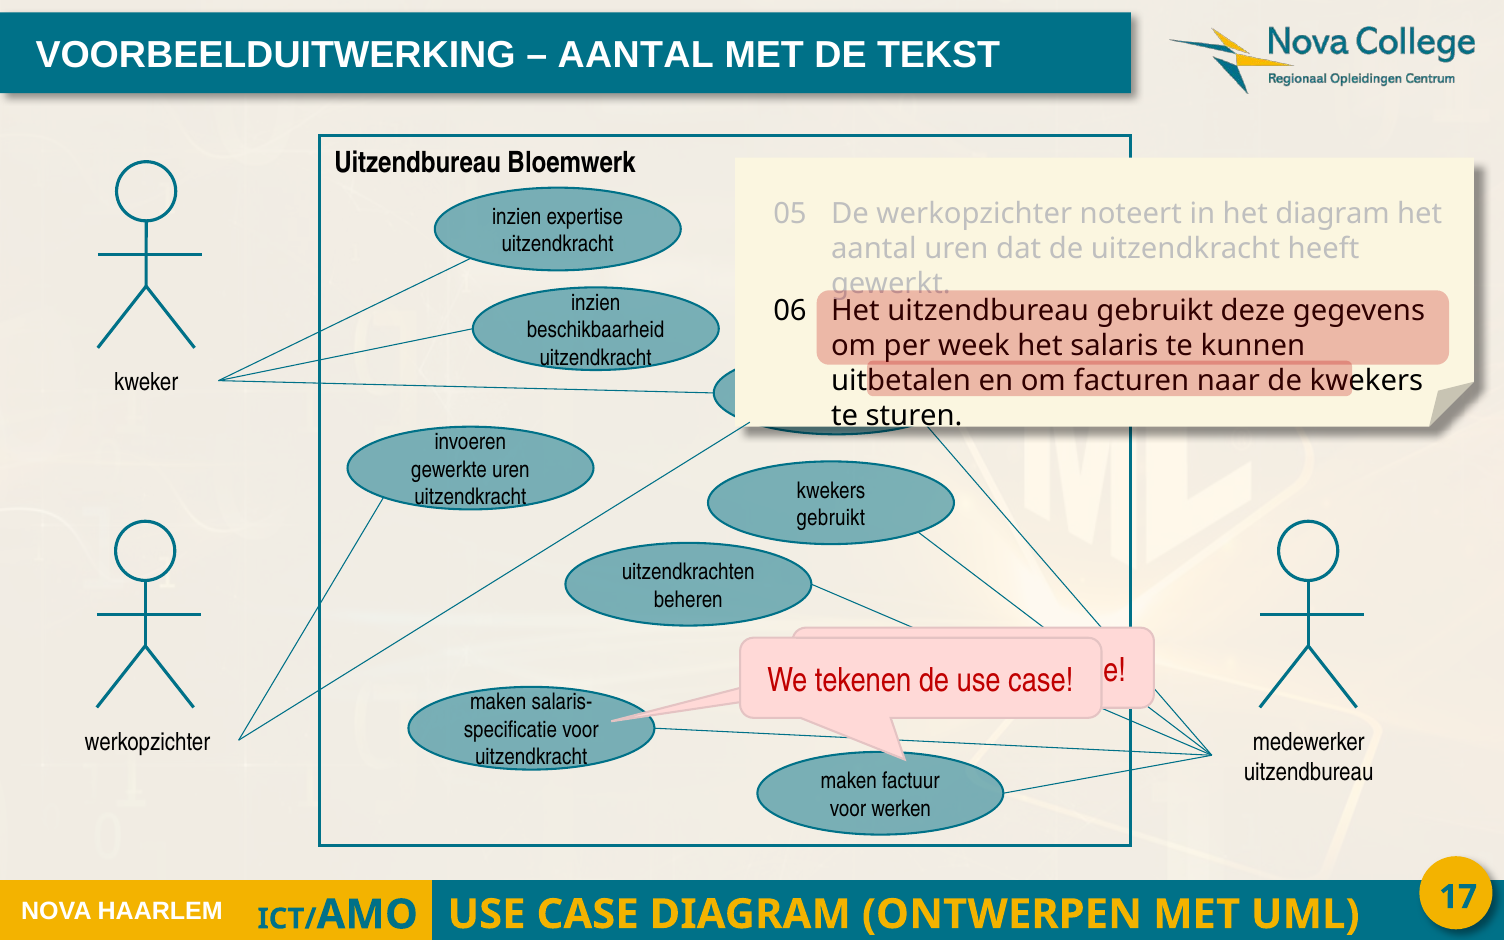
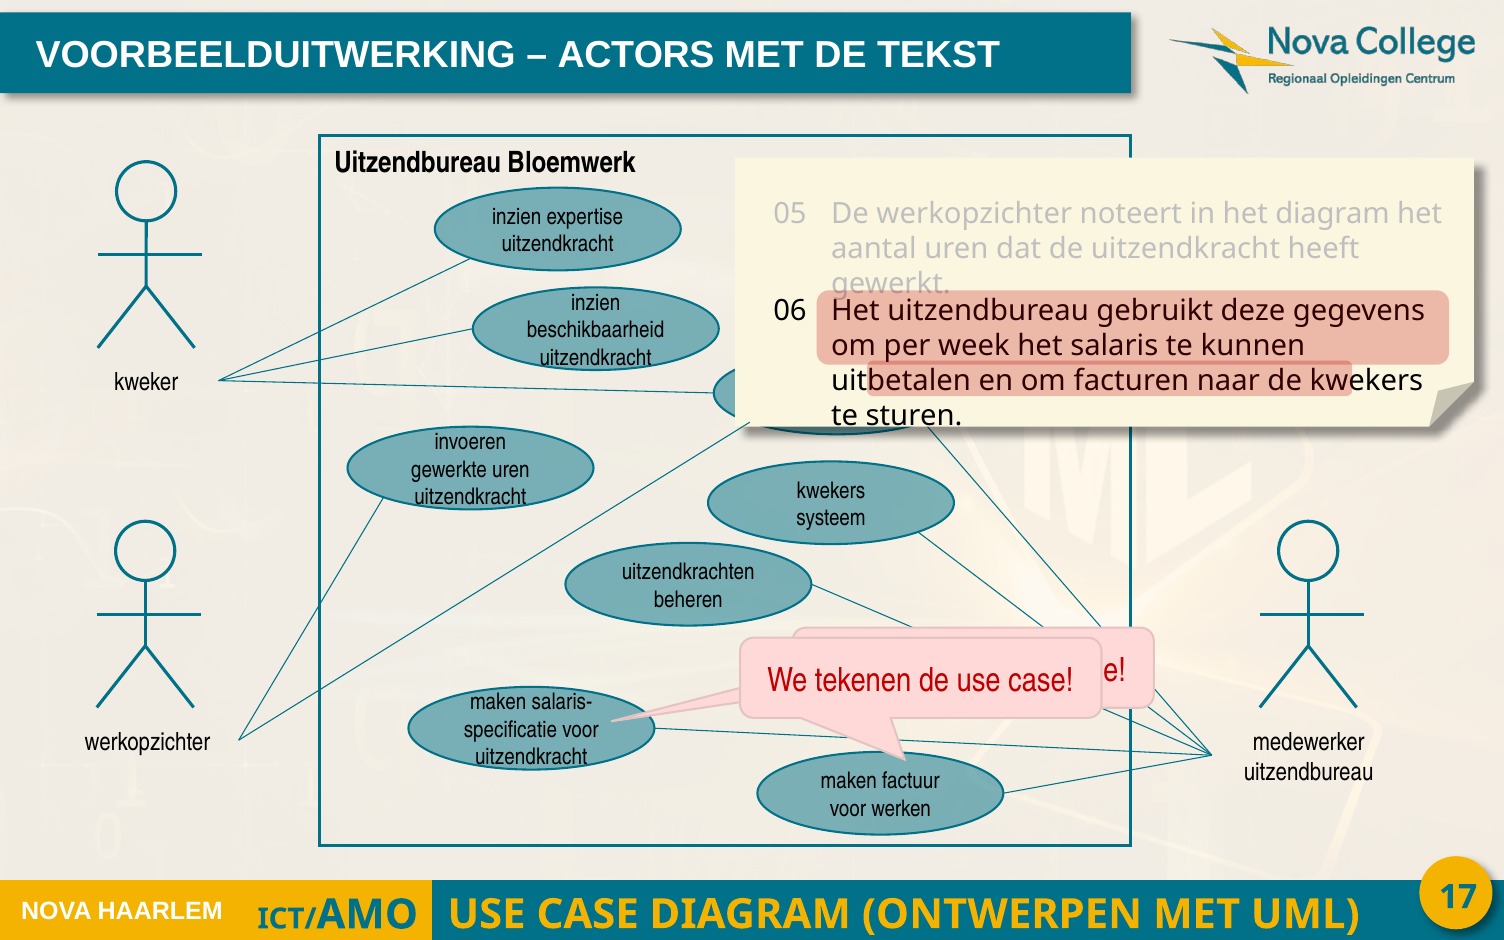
AANTAL: AANTAL -> ACTORS (636, 55)
gebruikt: gebruikt -> systeem (831, 518)
